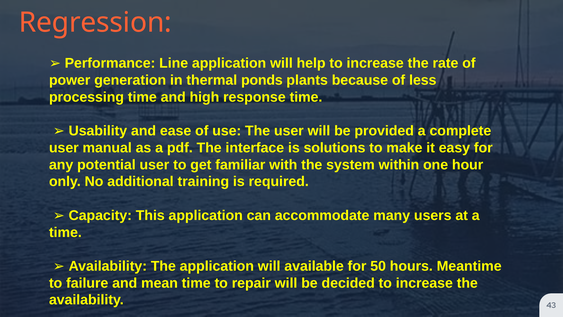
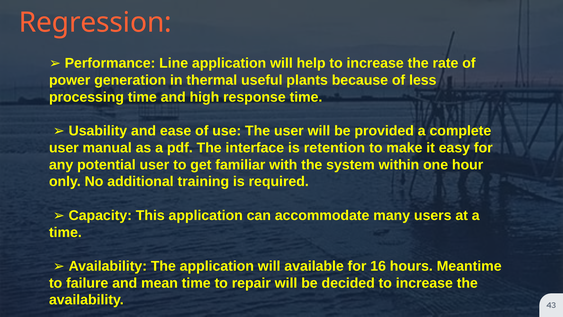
ponds: ponds -> useful (262, 80)
solutions: solutions -> retention (334, 148)
50: 50 -> 16 (378, 266)
